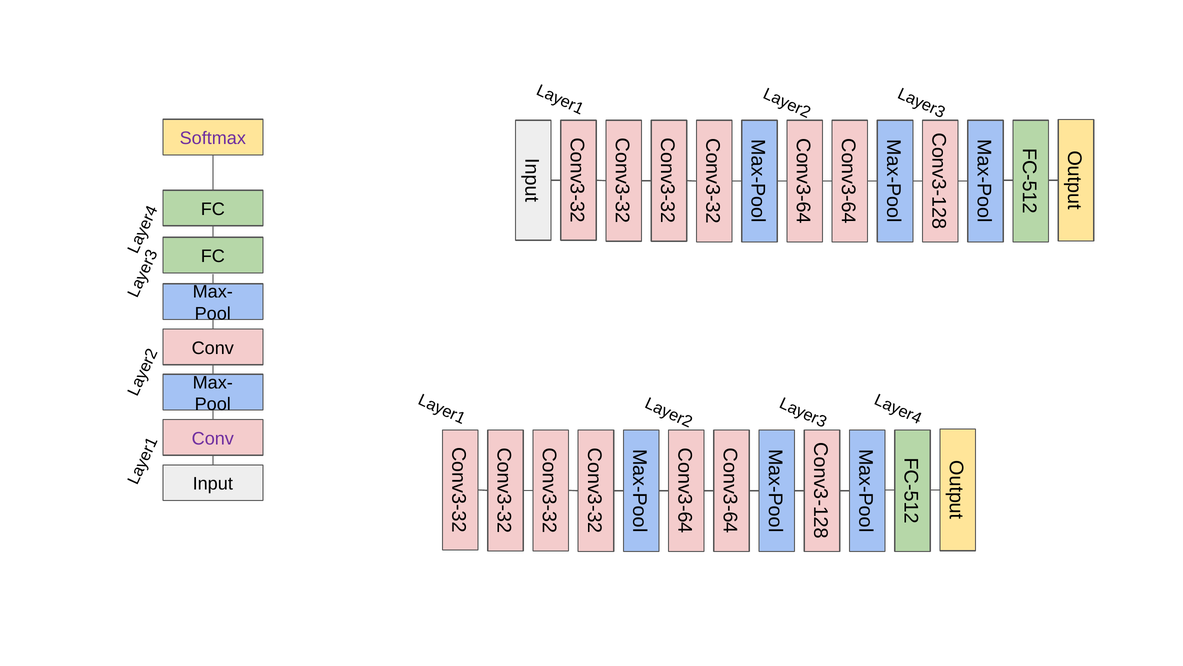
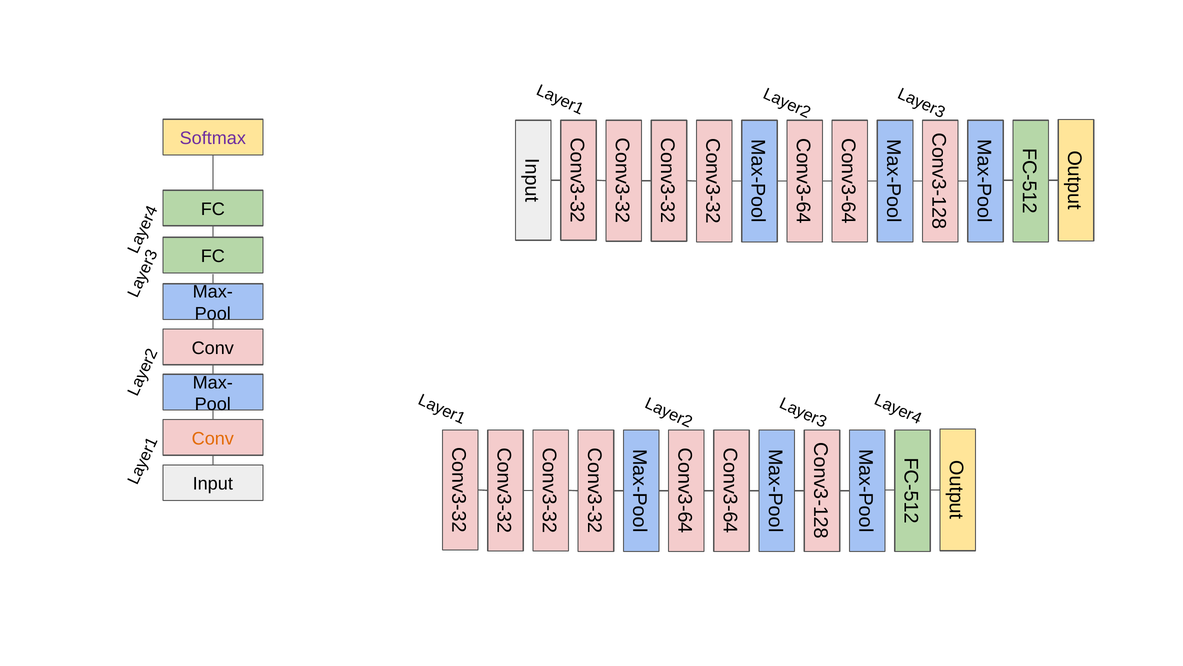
Conv colour: purple -> orange (213, 438)
